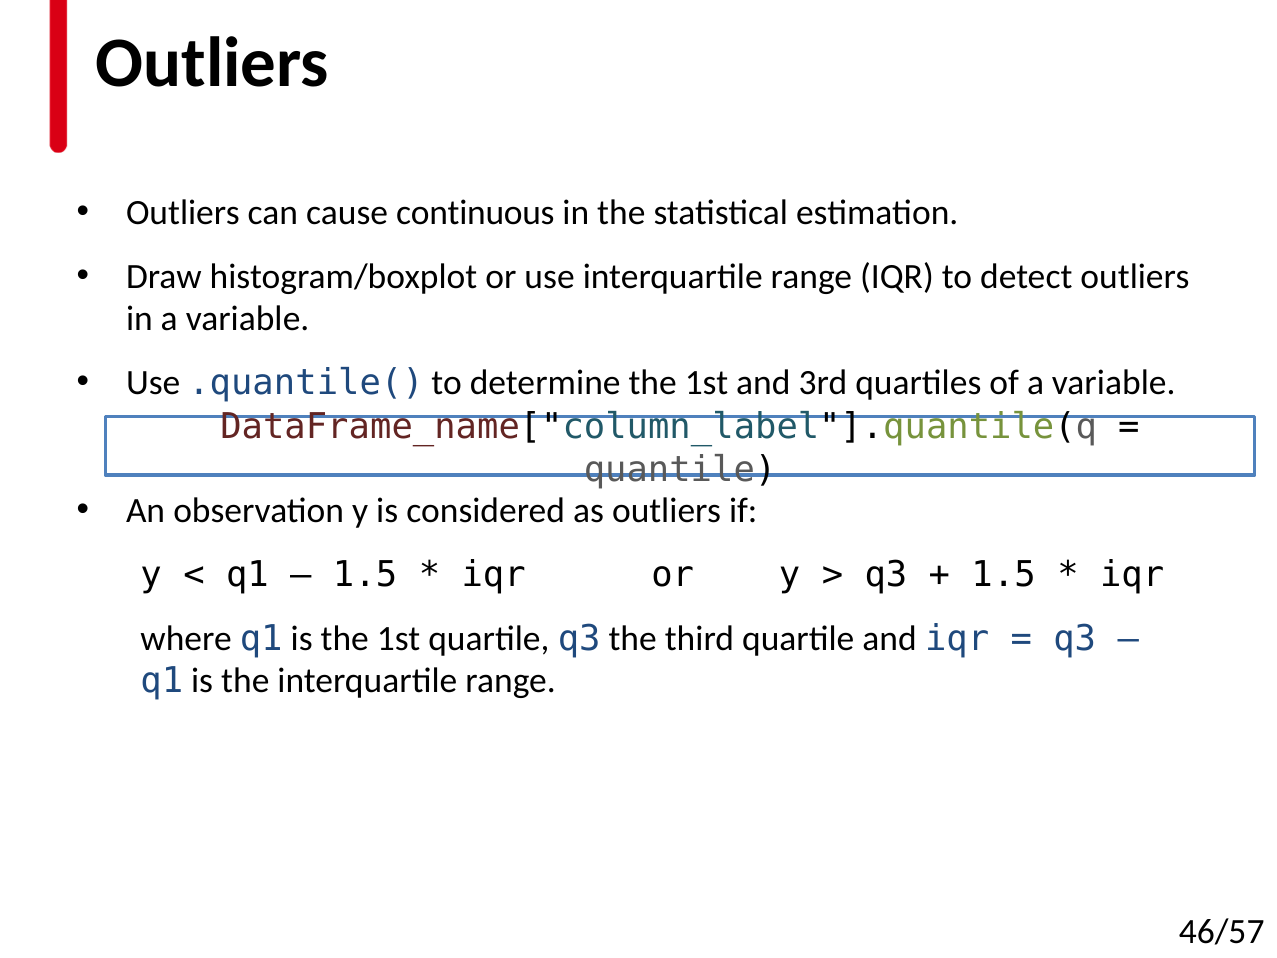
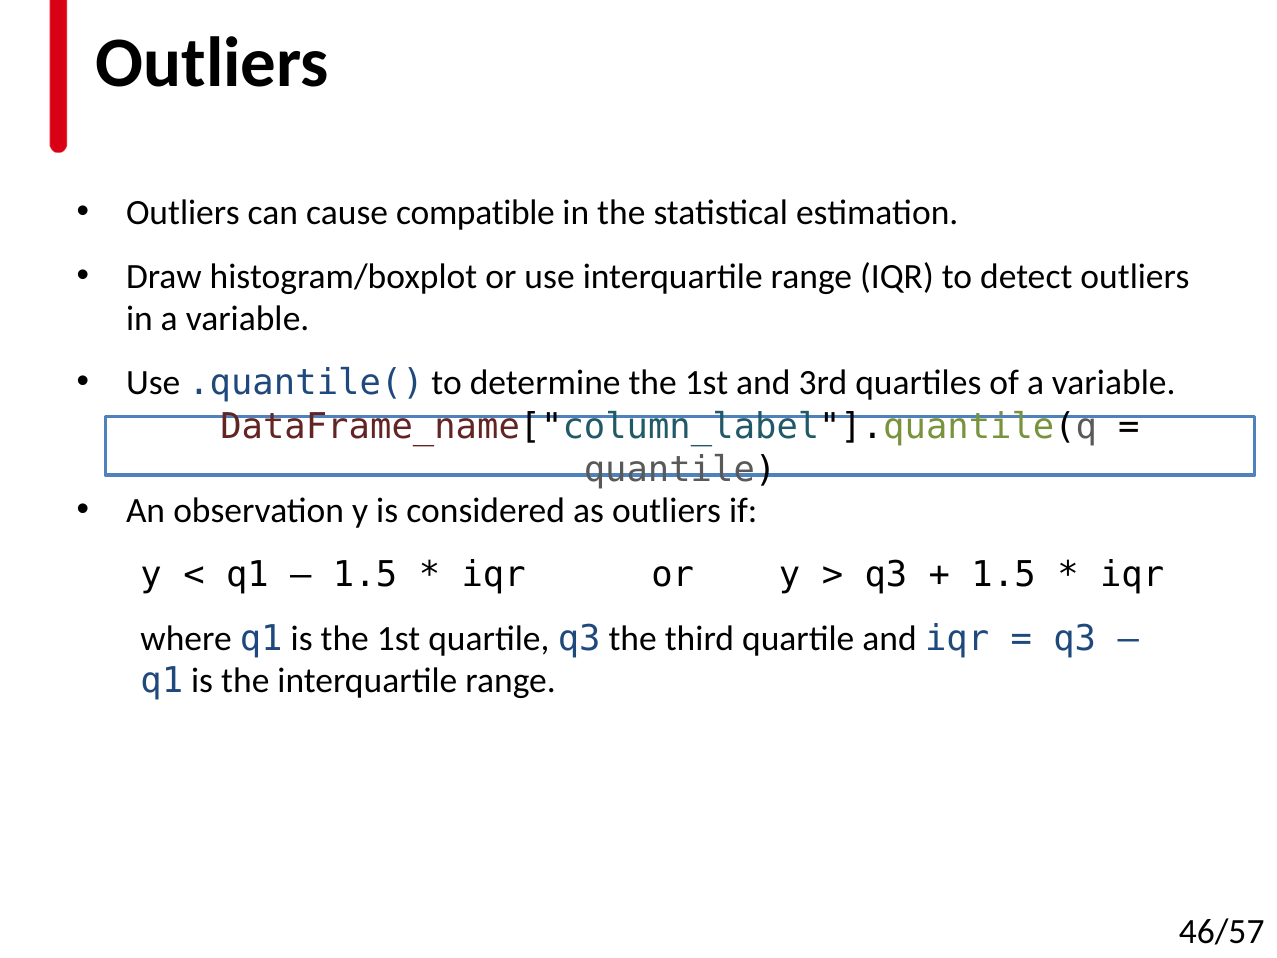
continuous: continuous -> compatible (475, 212)
